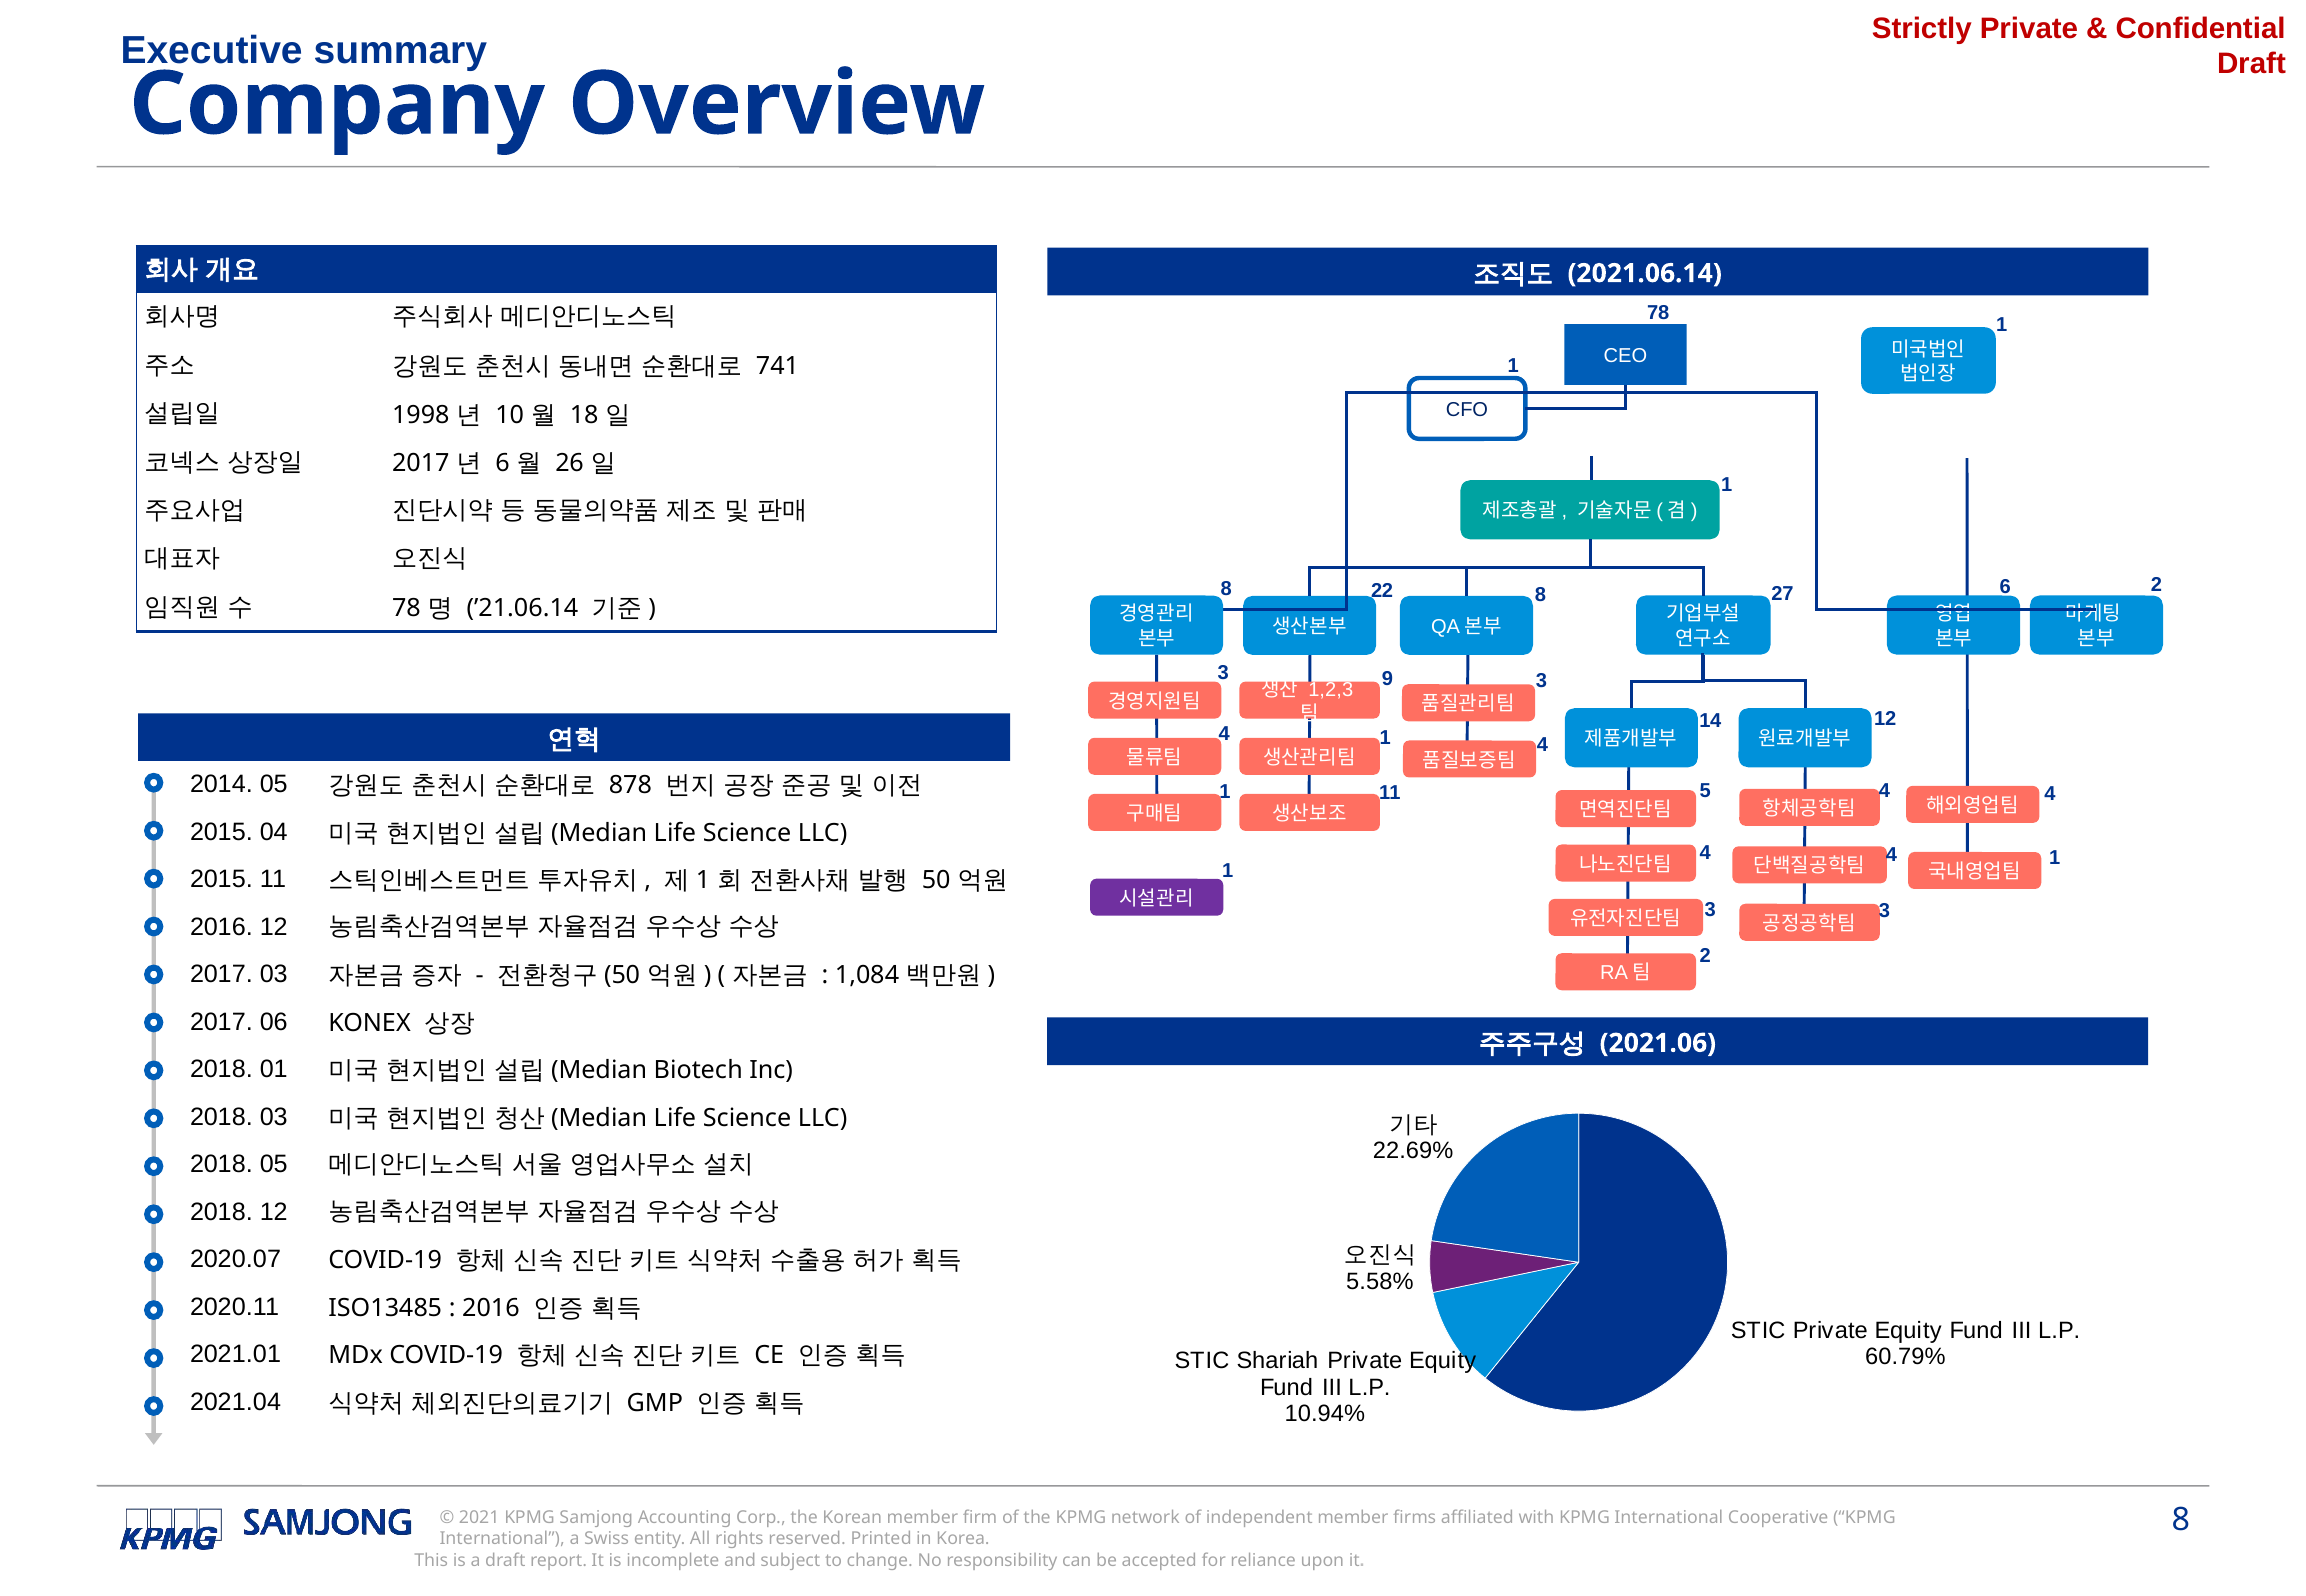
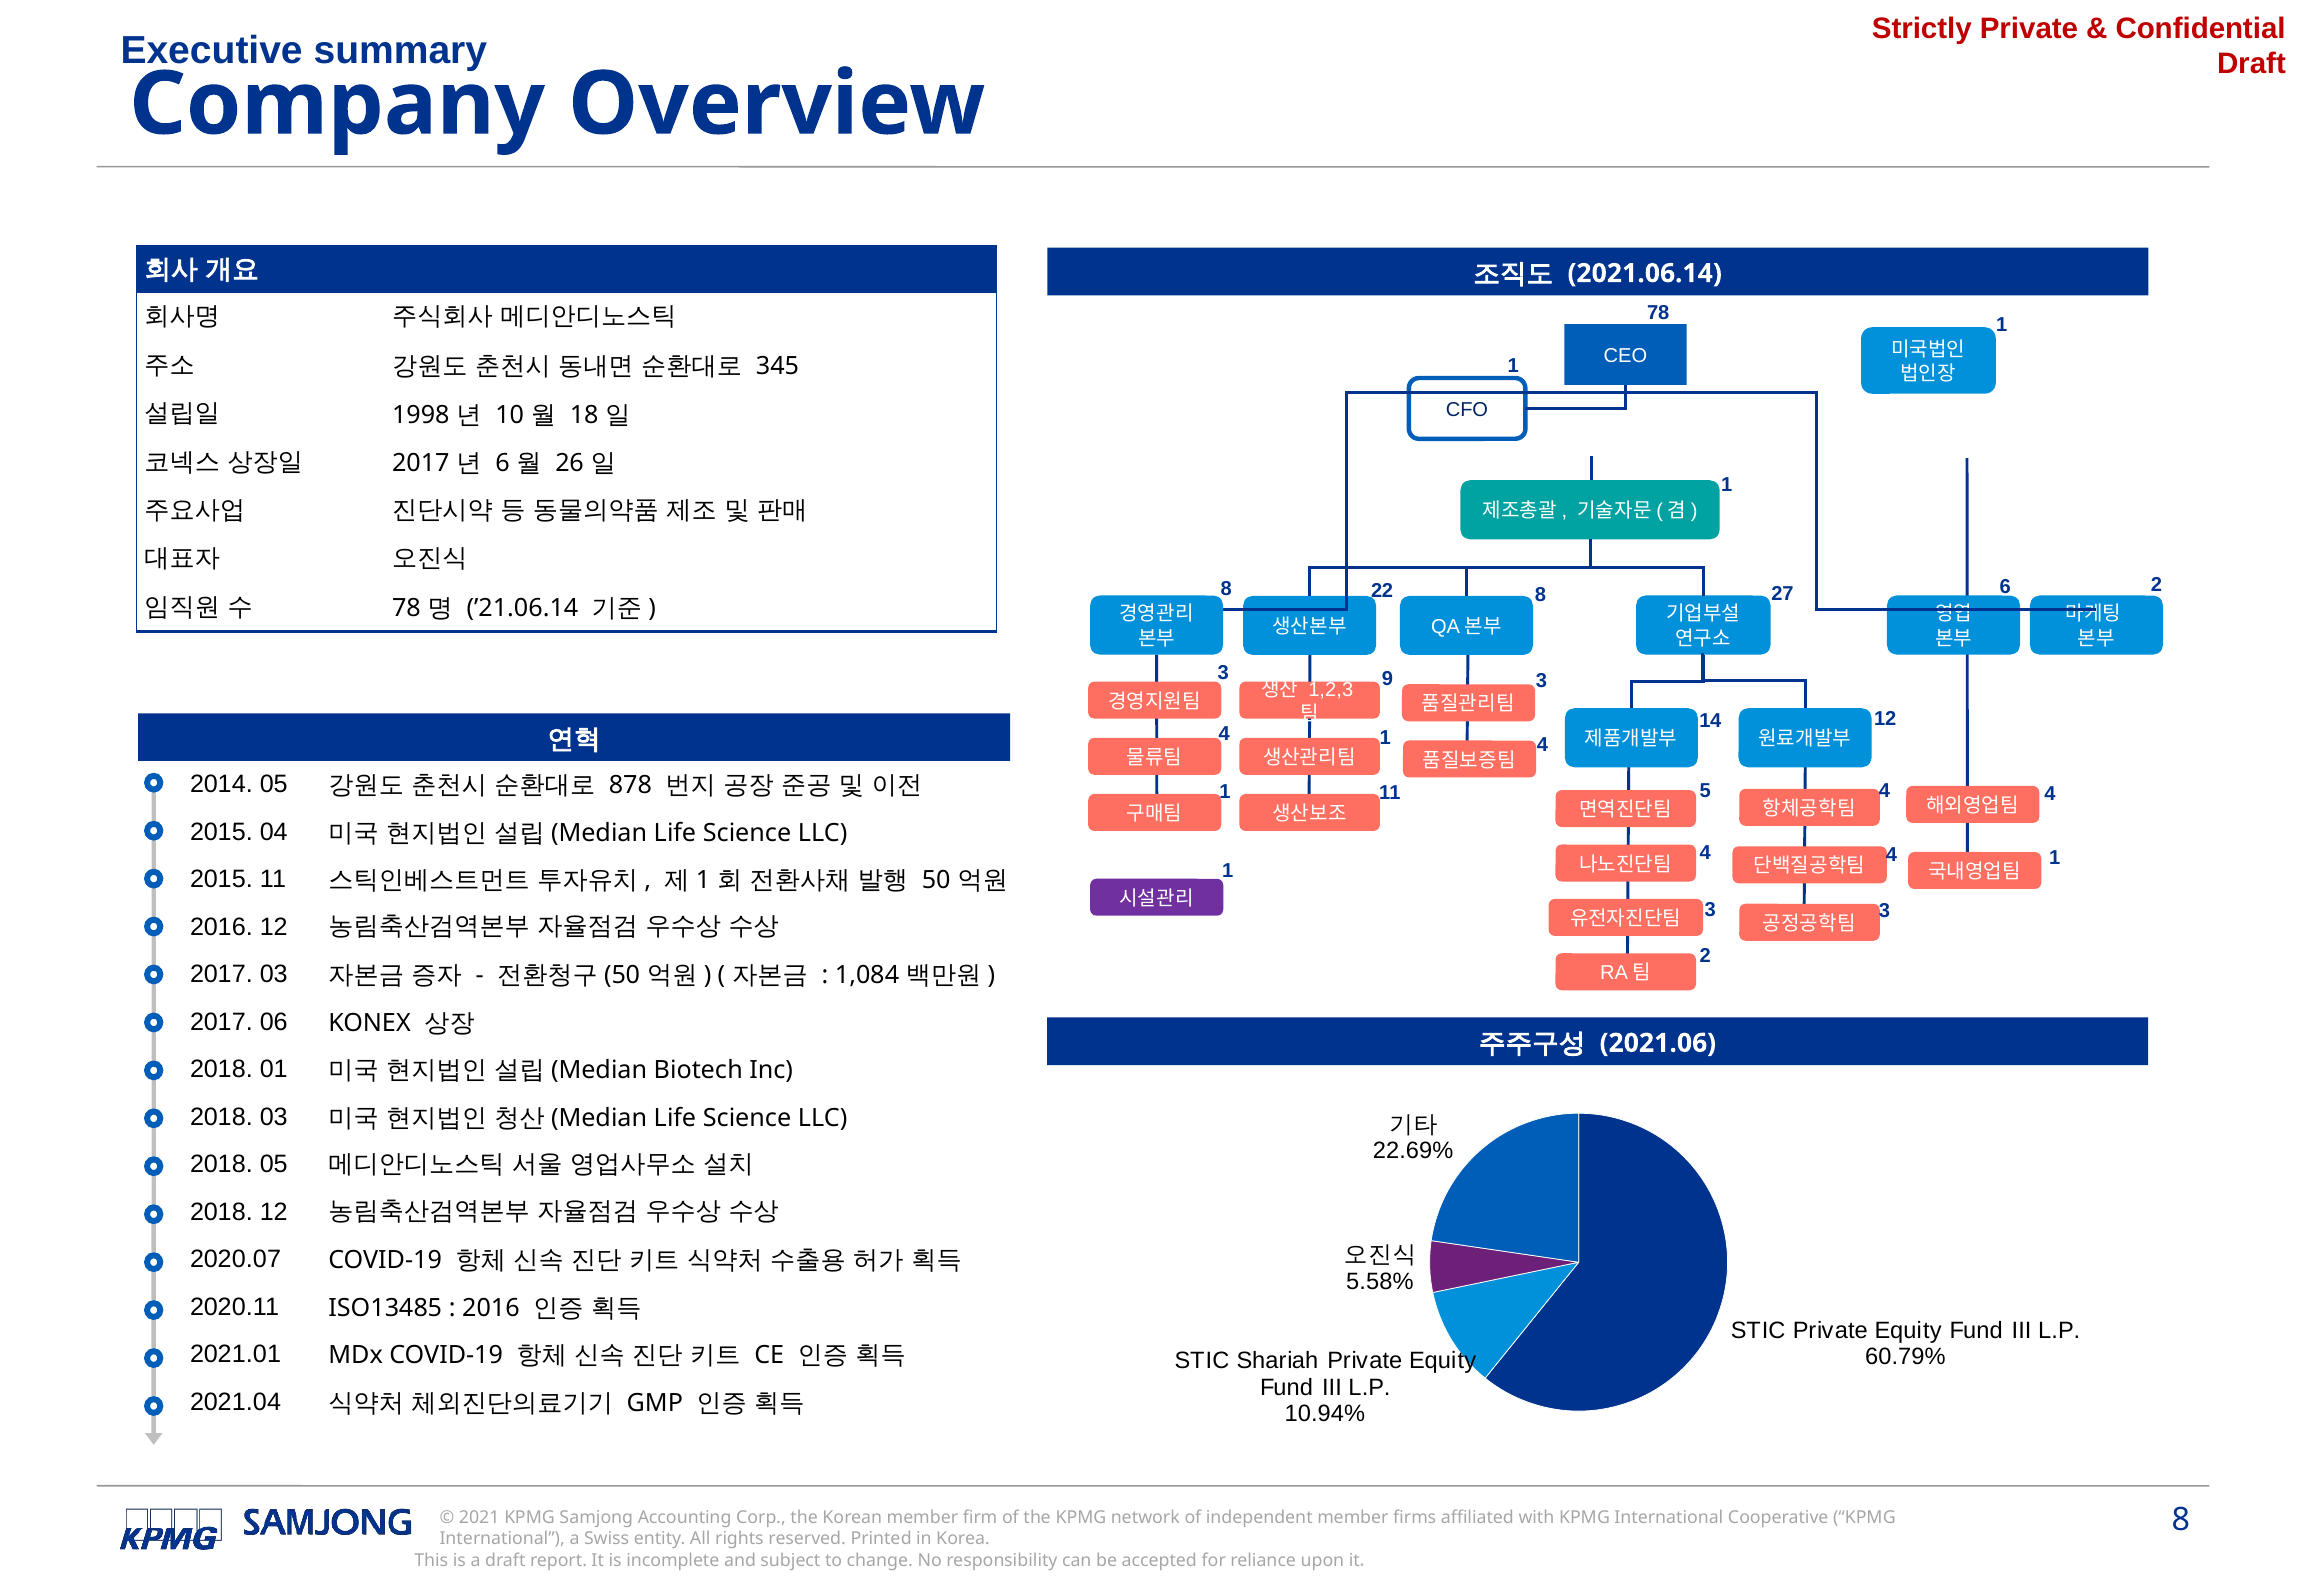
741: 741 -> 345 (778, 366)
